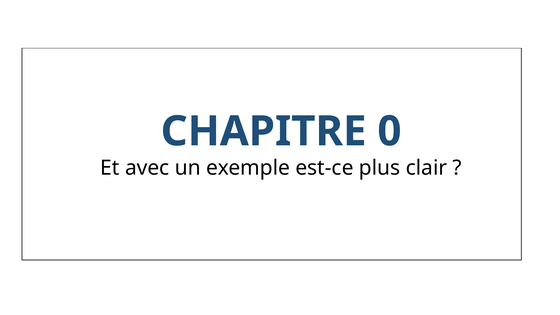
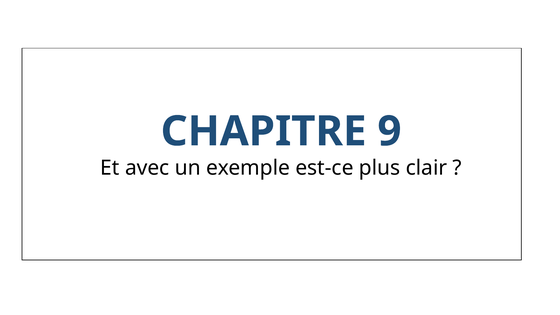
0: 0 -> 9 (389, 131)
